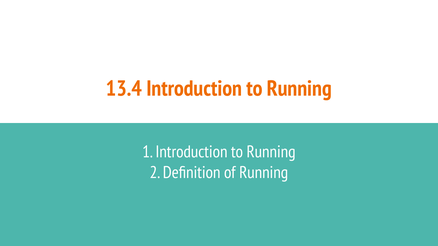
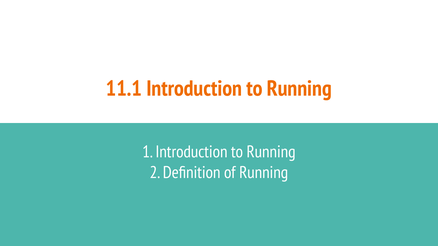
13.4: 13.4 -> 11.1 (124, 89)
